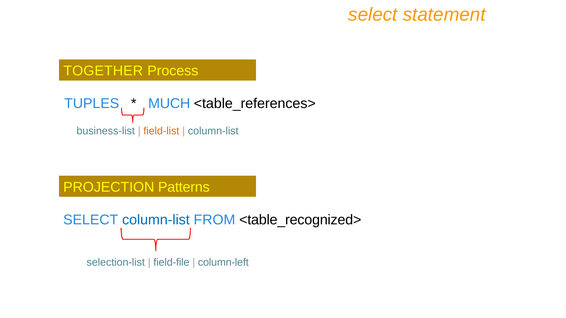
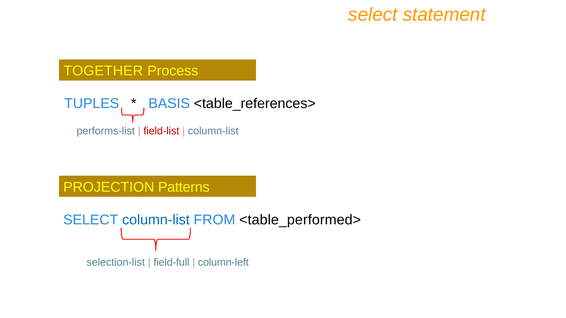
MUCH: MUCH -> BASIS (169, 104)
business-list: business-list -> performs-list (106, 131)
field-list colour: orange -> red (161, 131)
<table_recognized>: <table_recognized> -> <table_performed> (300, 220)
field-file: field-file -> field-full (171, 263)
